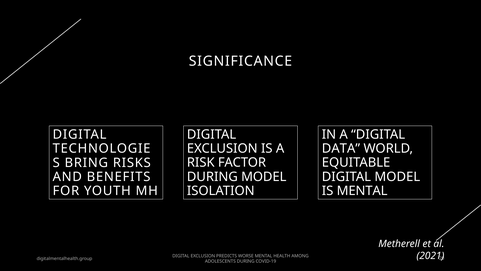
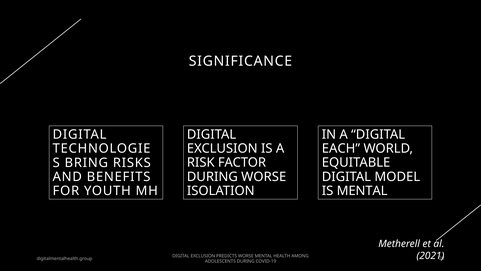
DATA: DATA -> EACH (341, 148)
DURING MODEL: MODEL -> WORSE (264, 176)
